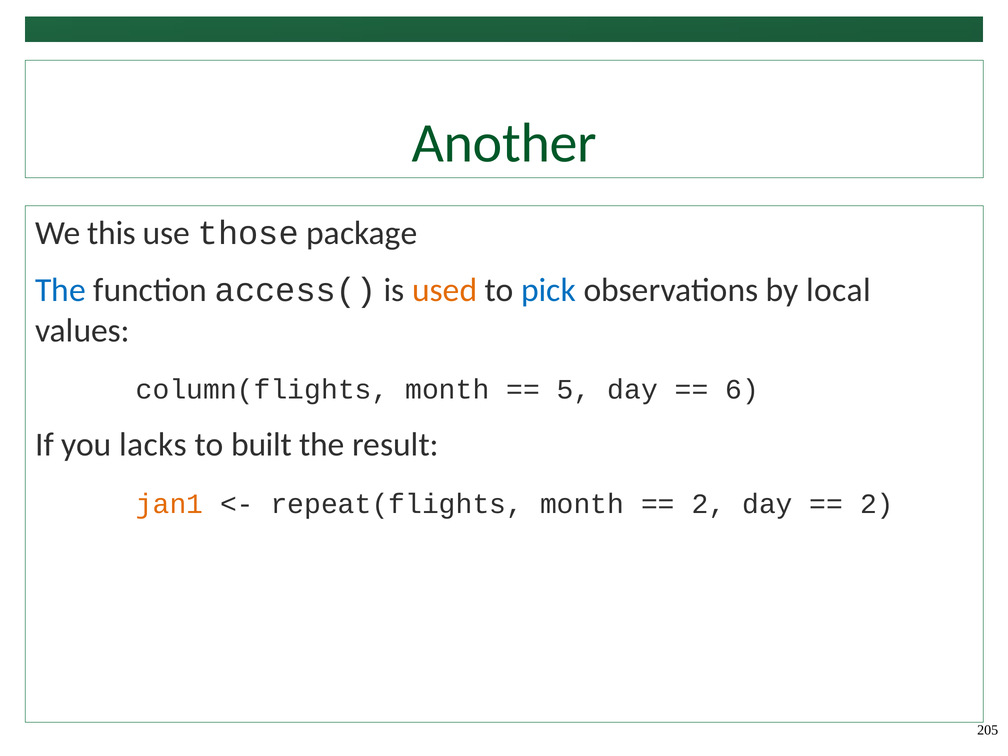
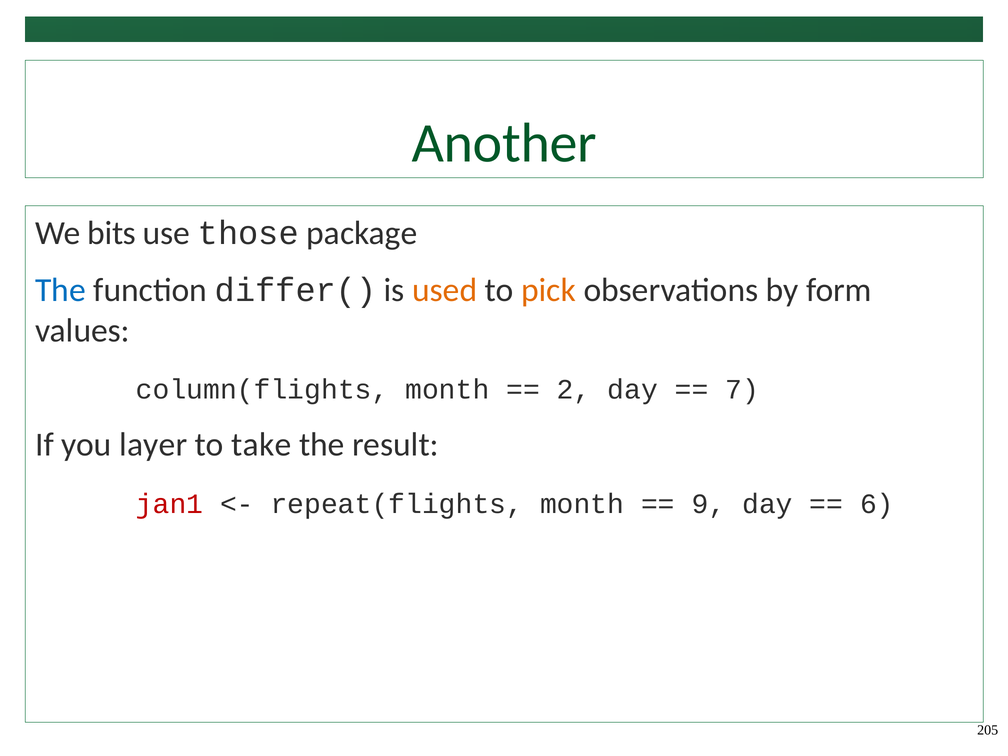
this: this -> bits (112, 233)
access(: access( -> differ( (296, 290)
pick colour: blue -> orange (549, 290)
local: local -> form (839, 290)
5: 5 -> 2 (574, 390)
6: 6 -> 7 (742, 390)
lacks: lacks -> layer (153, 445)
built: built -> take (261, 445)
jan1 colour: orange -> red (170, 504)
2: 2 -> 9 (709, 504)
2: 2 -> 6 (877, 504)
